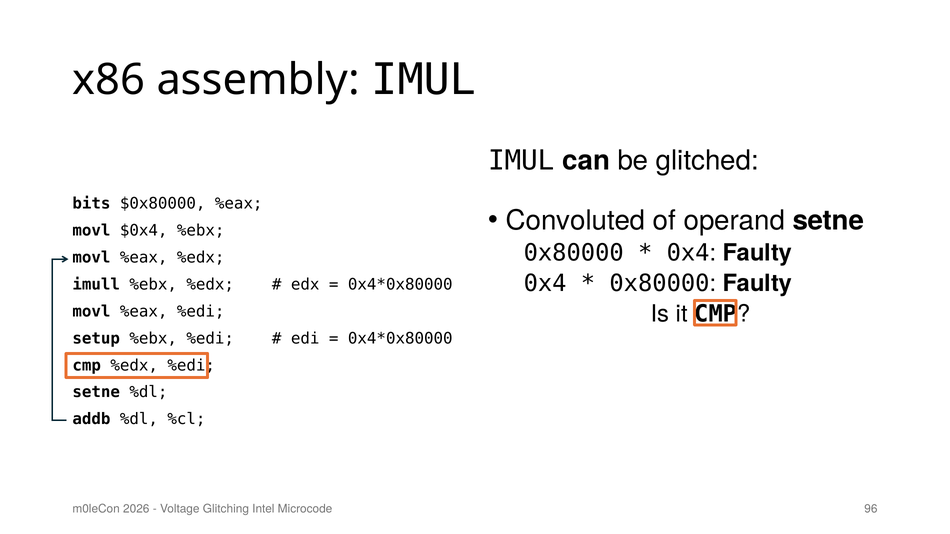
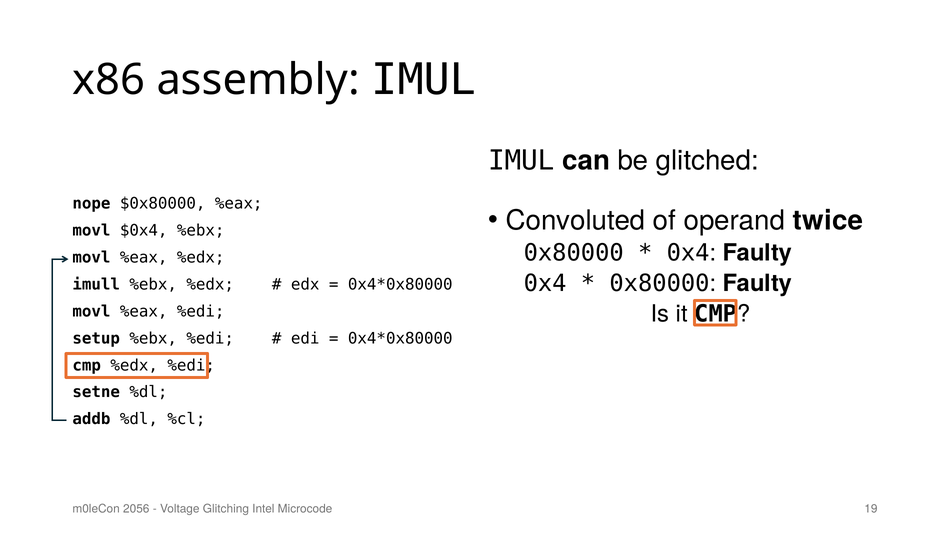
bits: bits -> nope (91, 204)
operand setne: setne -> twice (828, 221)
2026: 2026 -> 2056 (136, 509)
96: 96 -> 19 (871, 509)
